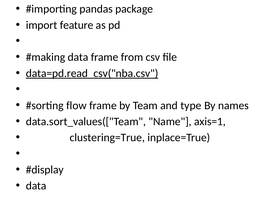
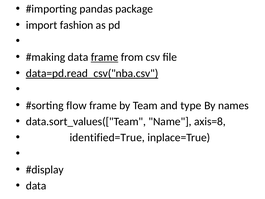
feature: feature -> fashion (77, 25)
frame underline: none -> present (105, 57)
axis=1: axis=1 -> axis=8 (210, 121)
clustering=True: clustering=True -> identified=True (107, 137)
